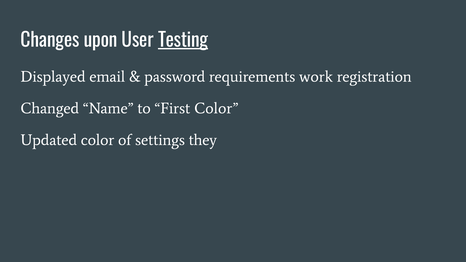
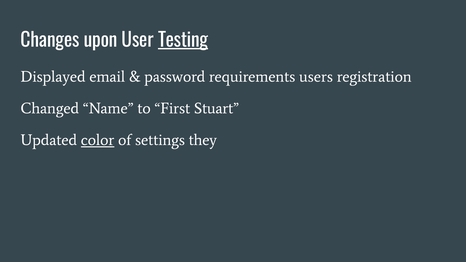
work: work -> users (316, 77)
First Color: Color -> Stuart (216, 108)
color underline: none -> present (98, 140)
